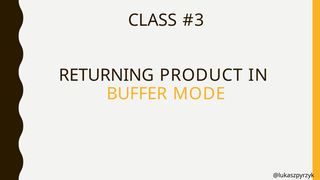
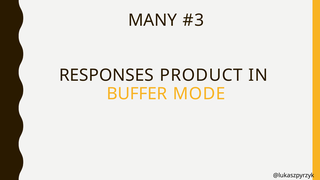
CLASS: CLASS -> MANY (152, 20)
RETURNING: RETURNING -> RESPONSES (106, 75)
